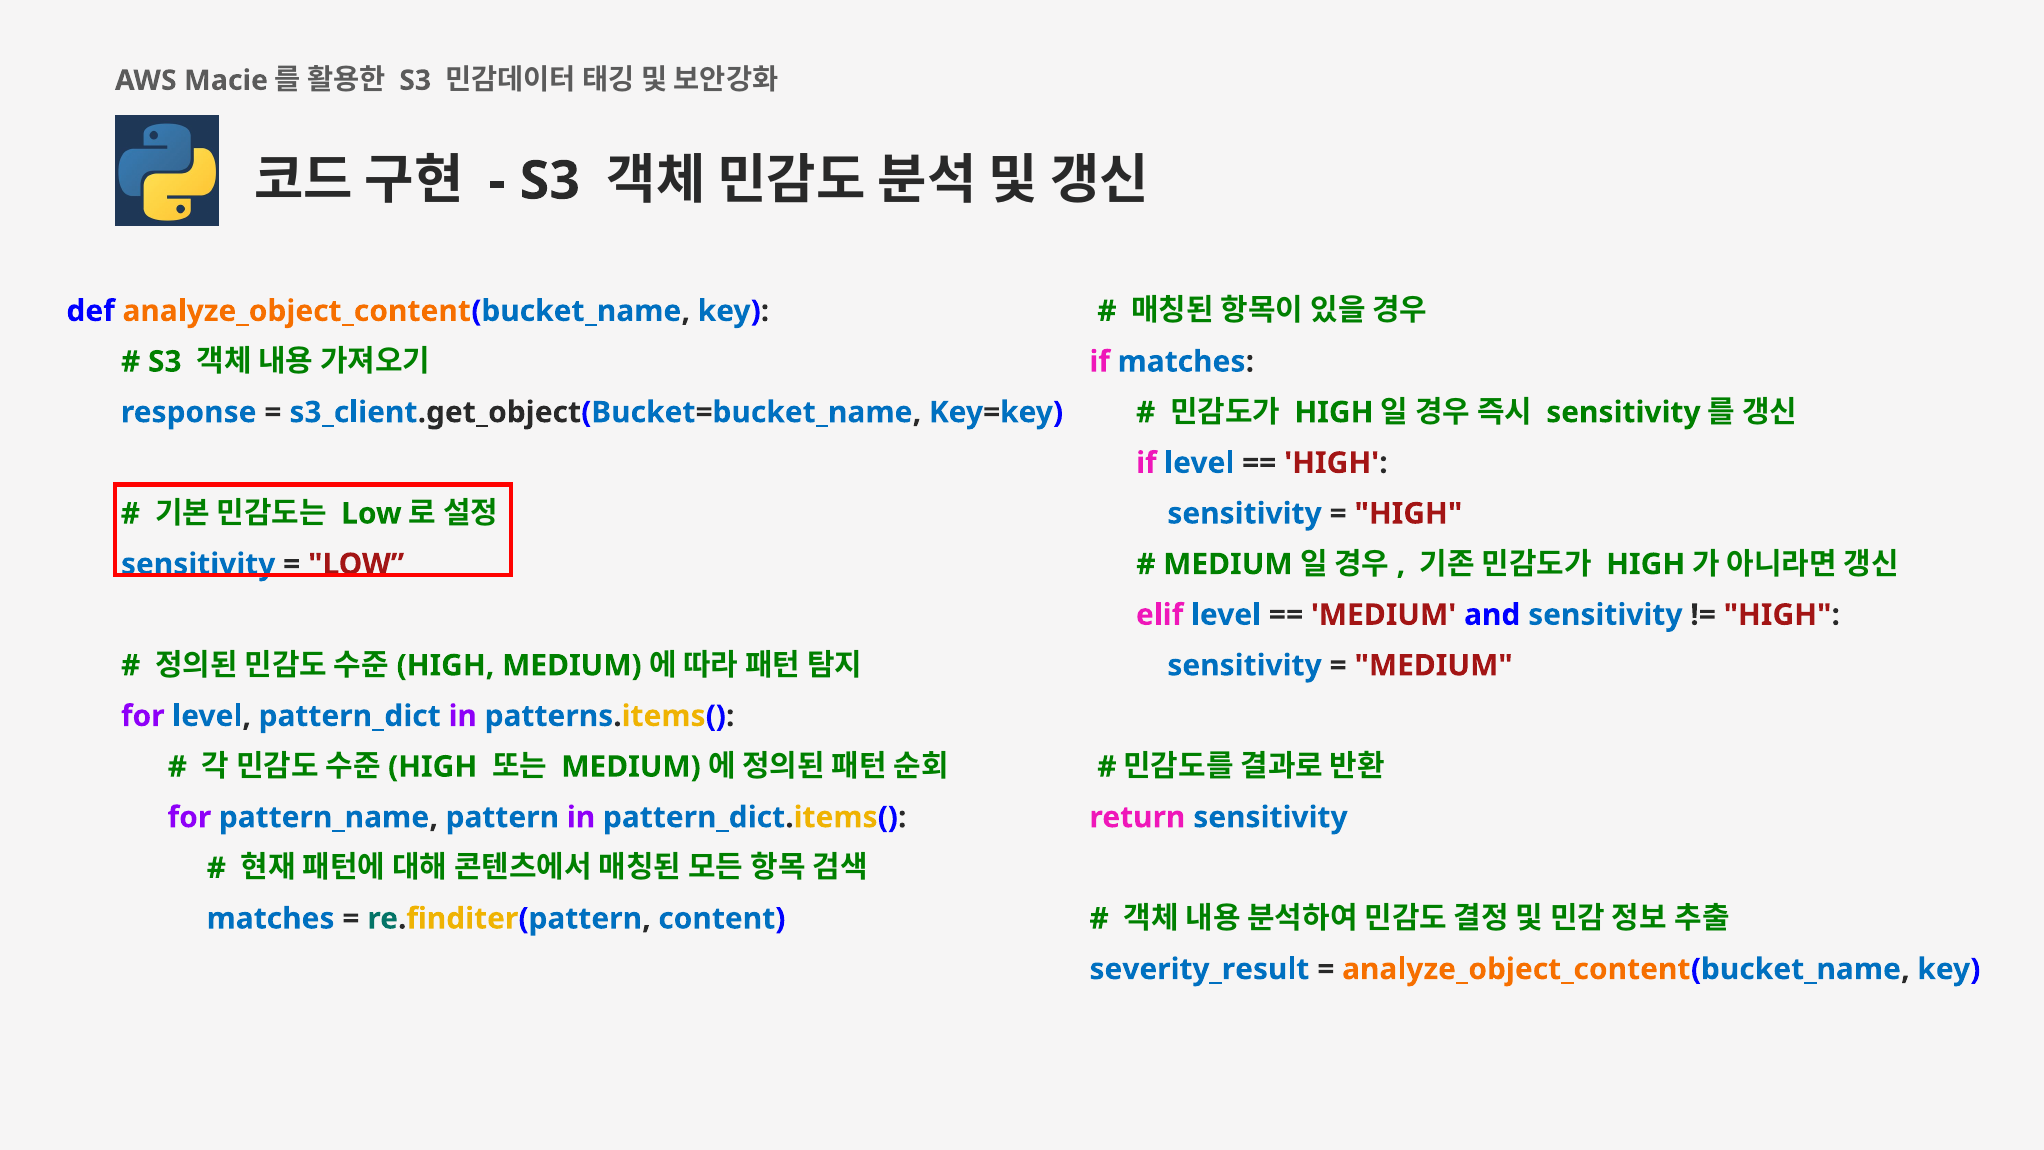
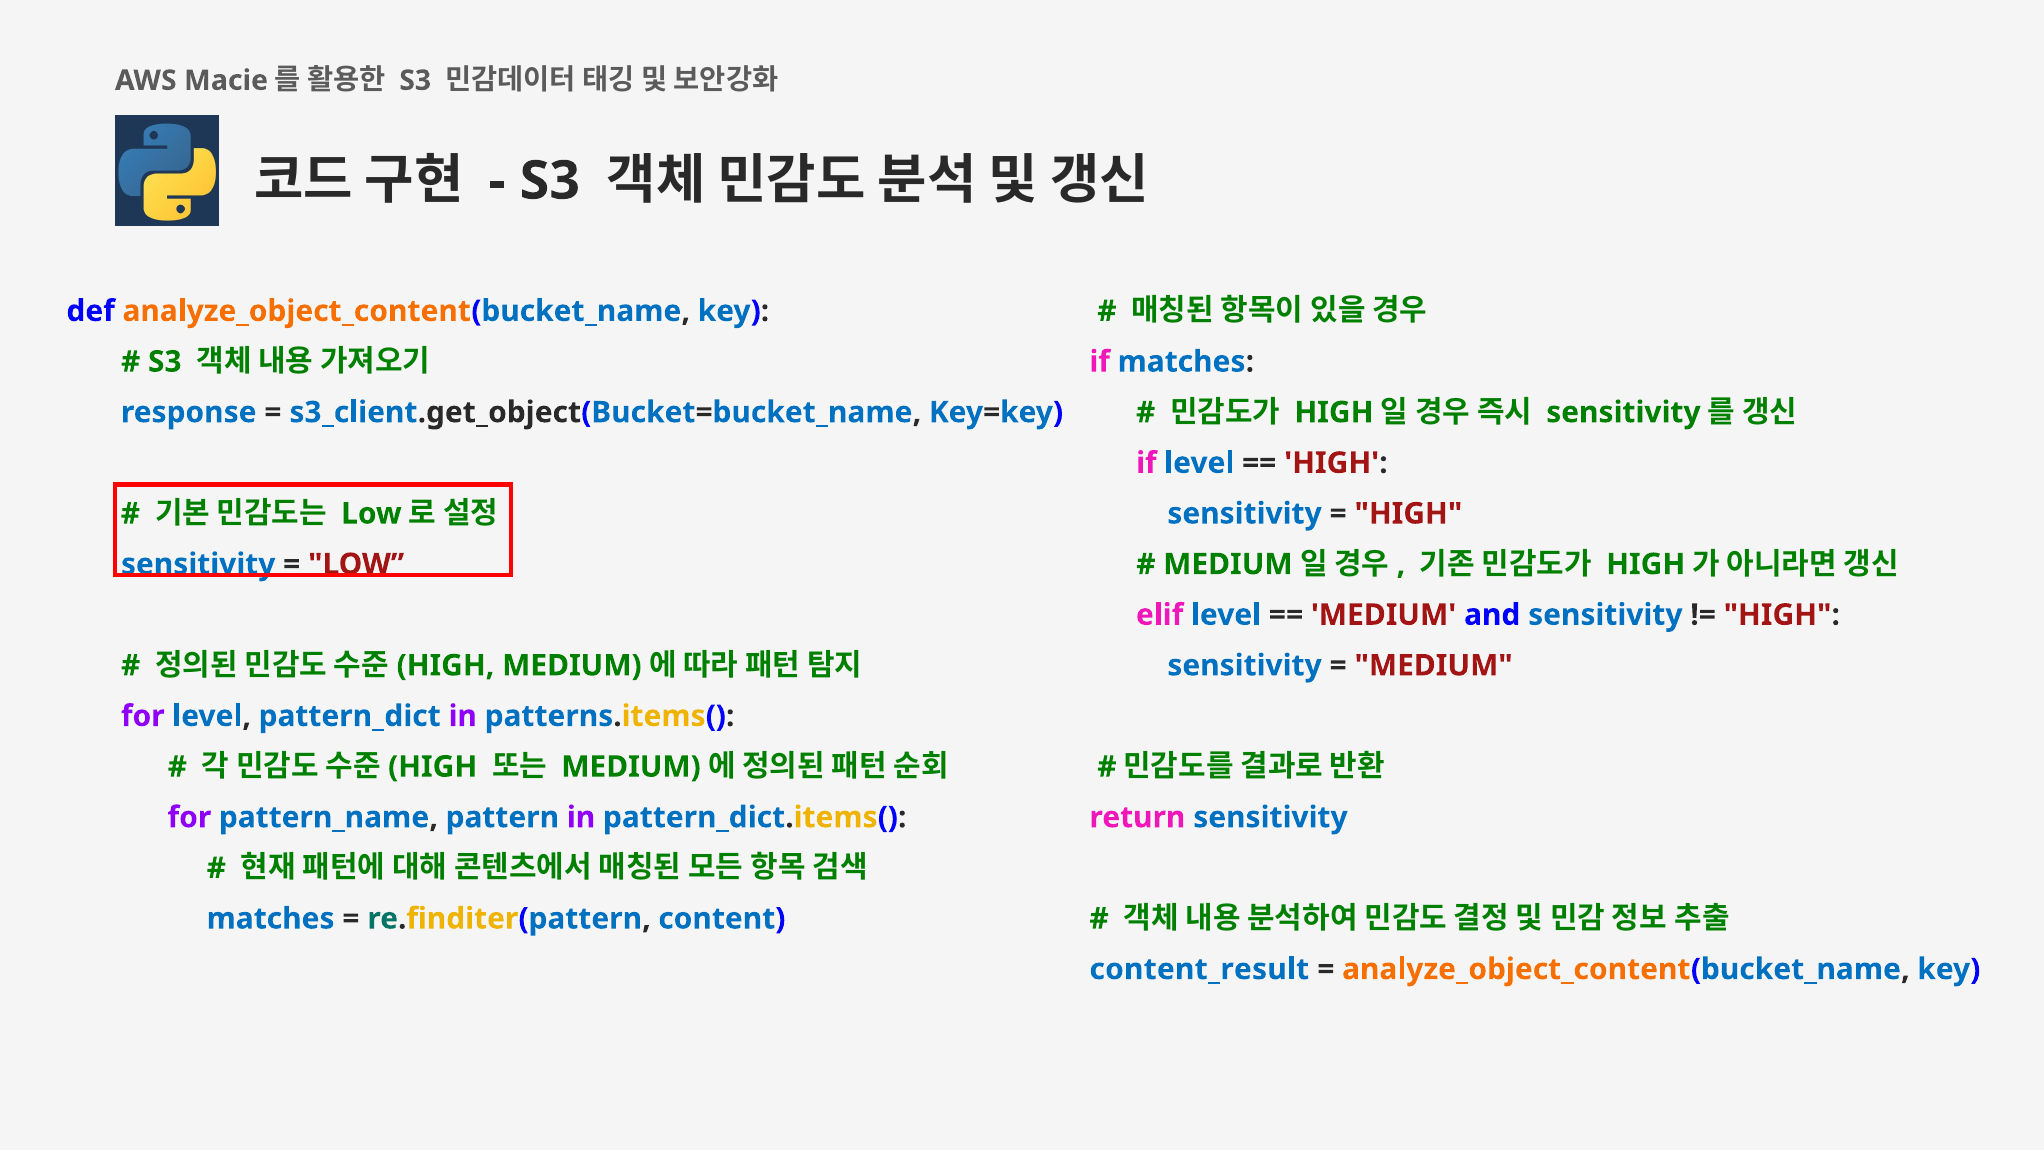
severity_result: severity_result -> content_result (1199, 969)
